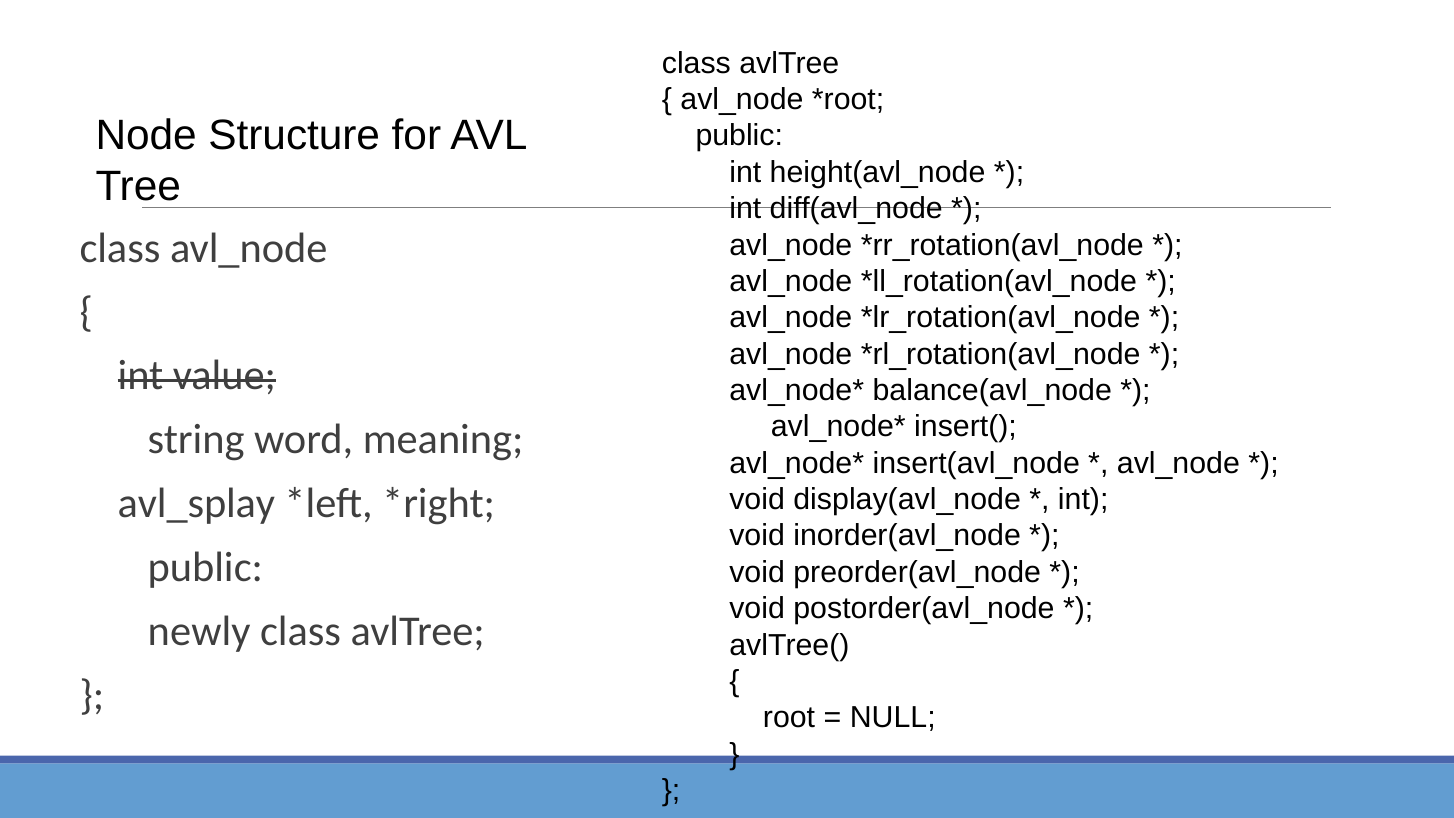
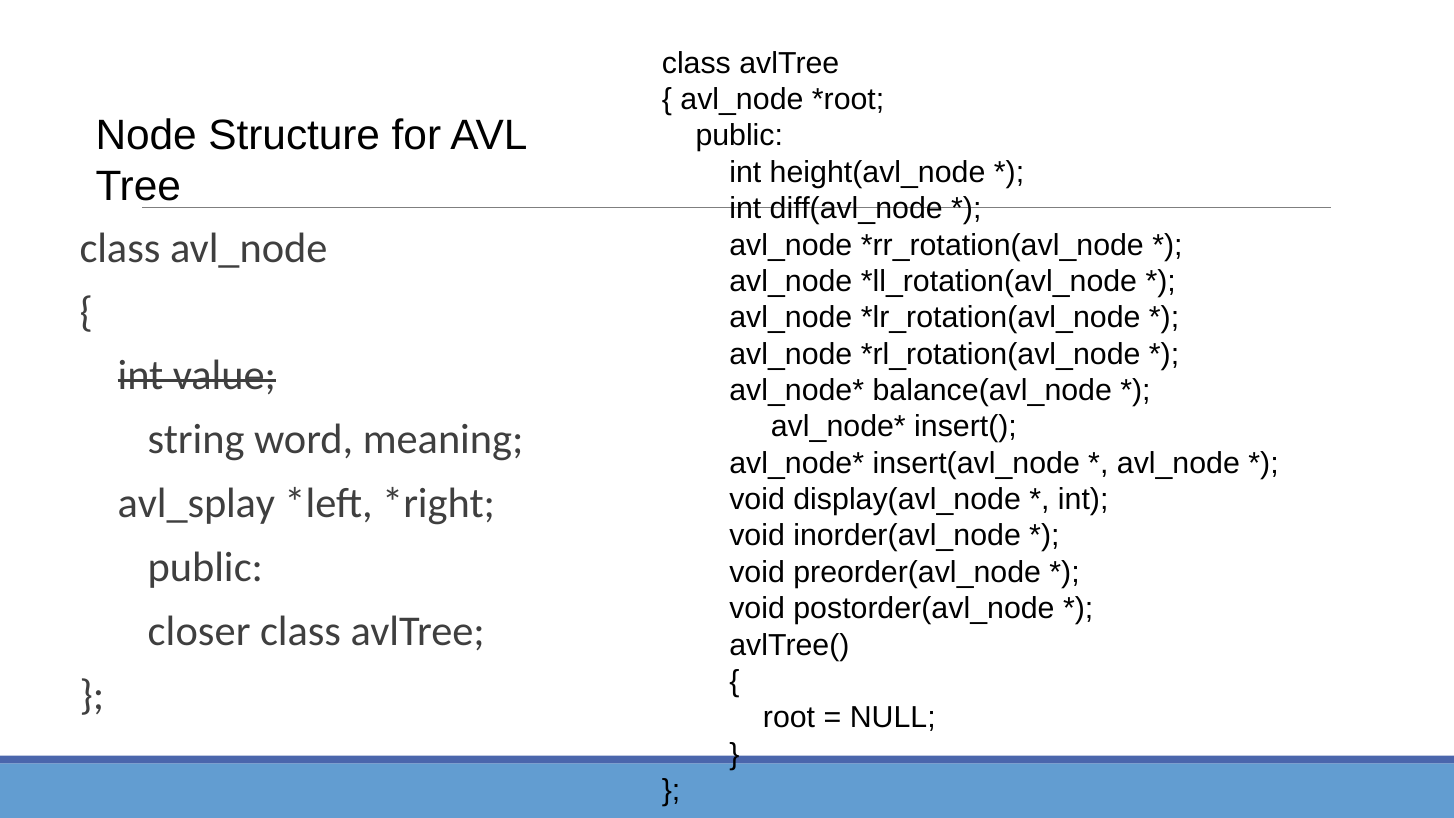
newly: newly -> closer (199, 631)
